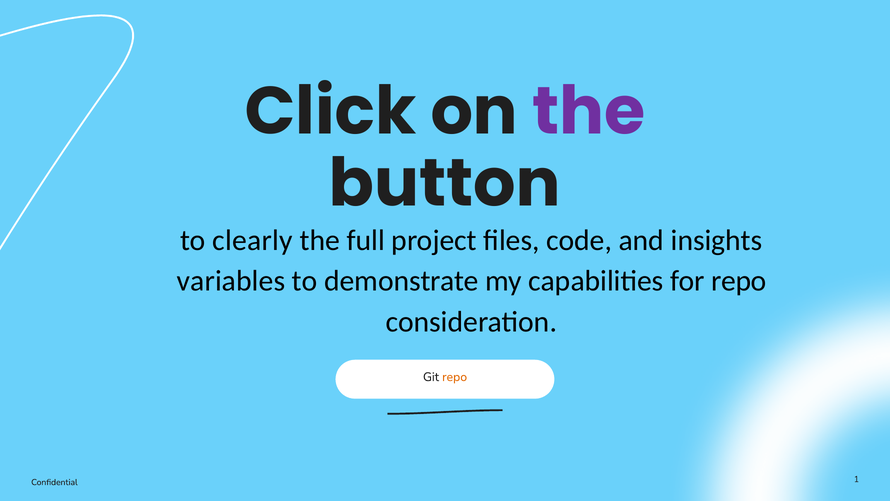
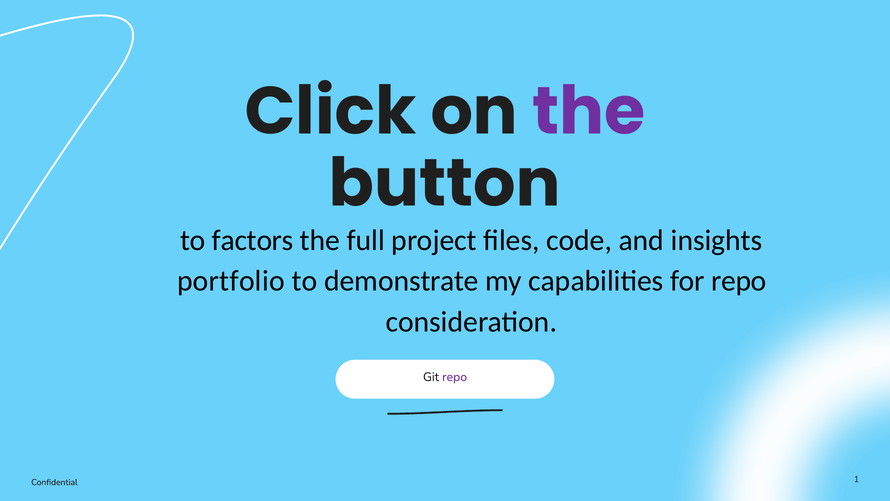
clearly: clearly -> factors (253, 240)
variables: variables -> portfolio (231, 281)
repo colour: orange -> purple (455, 377)
